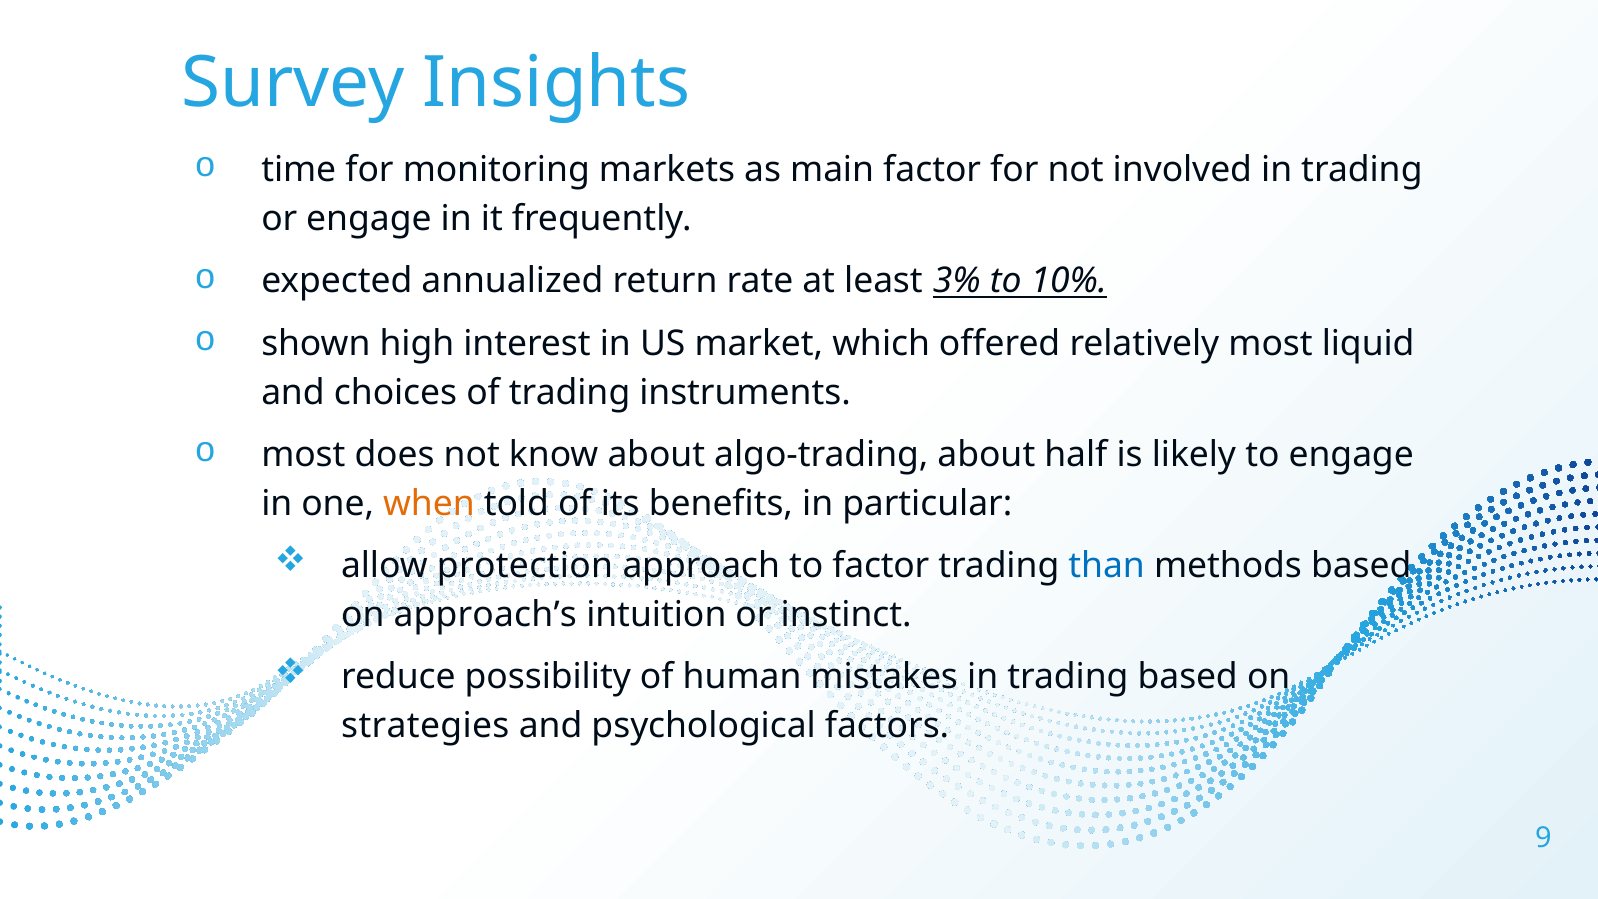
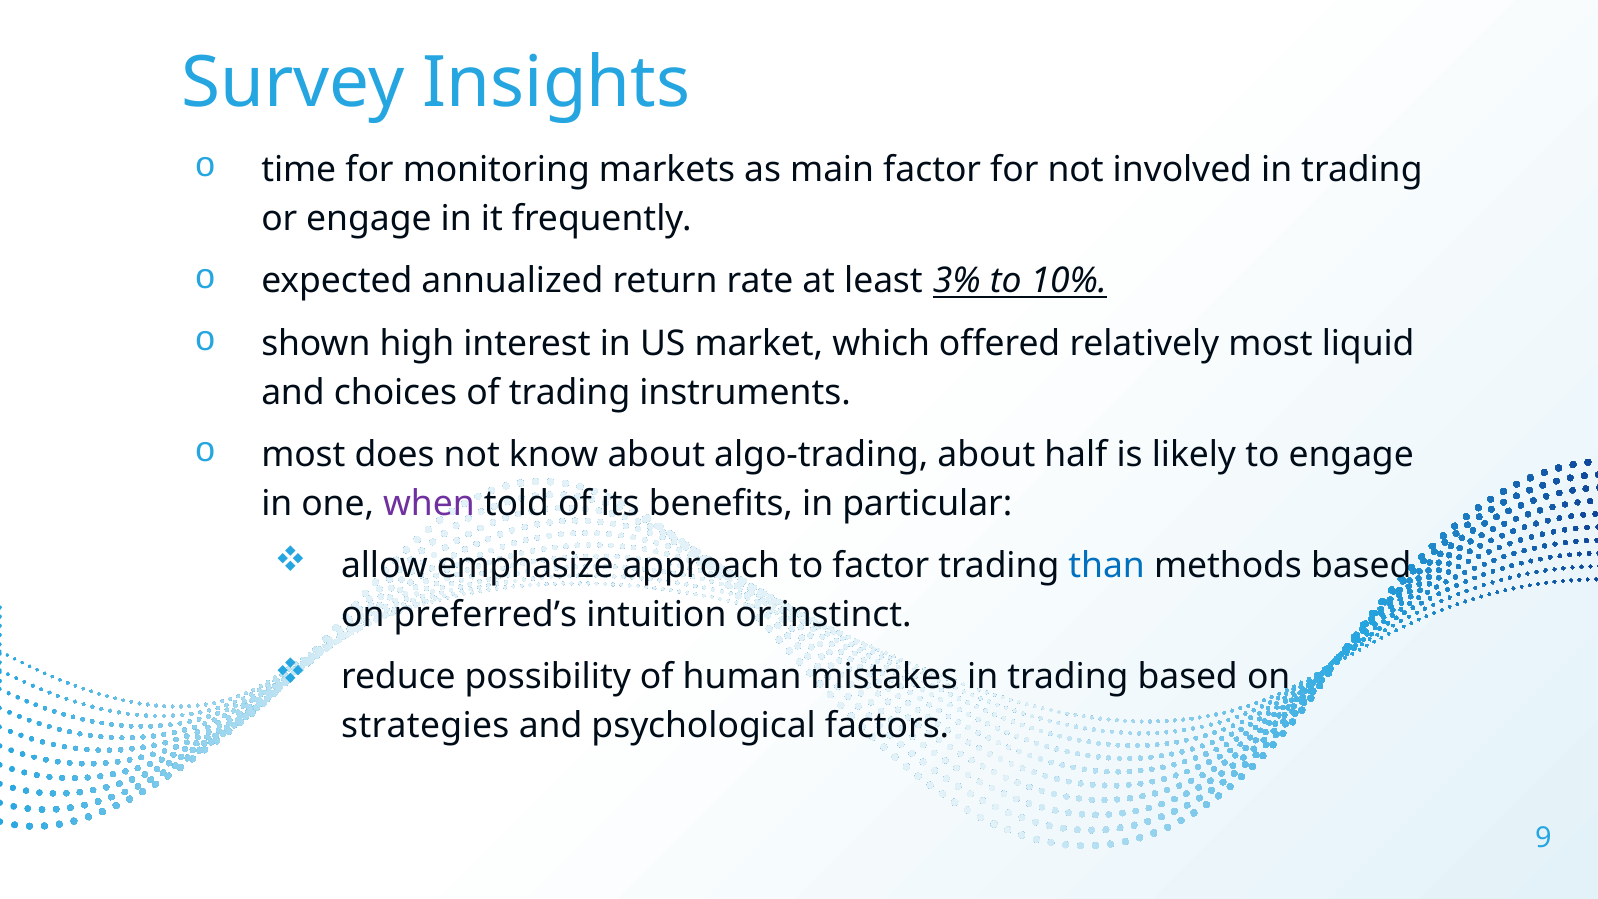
when colour: orange -> purple (429, 504)
protection: protection -> emphasize (525, 566)
approach’s: approach’s -> preferred’s (485, 615)
